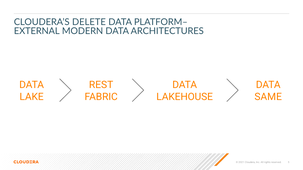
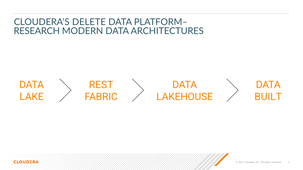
EXTERNAL: EXTERNAL -> RESEARCH (37, 31)
SAME: SAME -> BUILT (268, 97)
